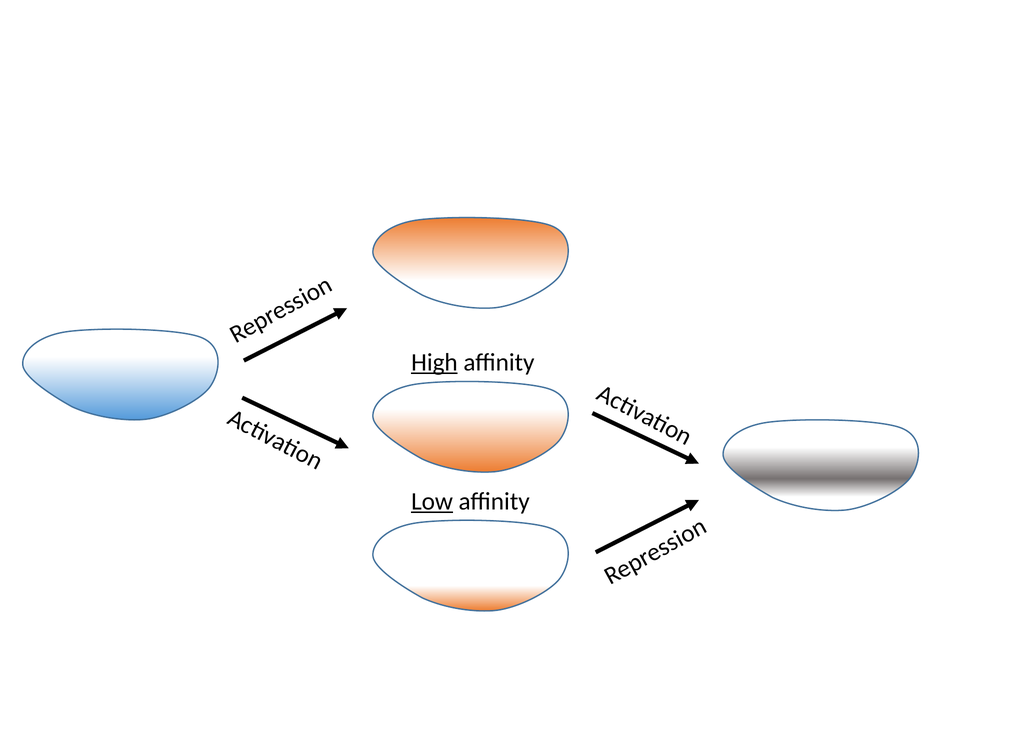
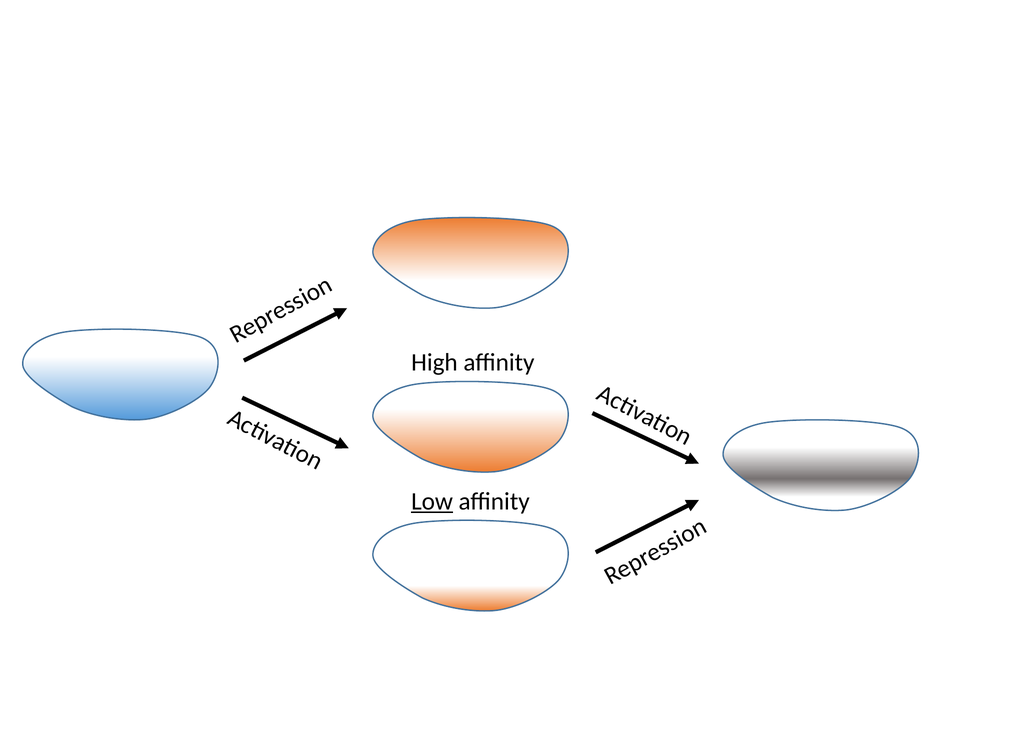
High underline: present -> none (434, 363)
